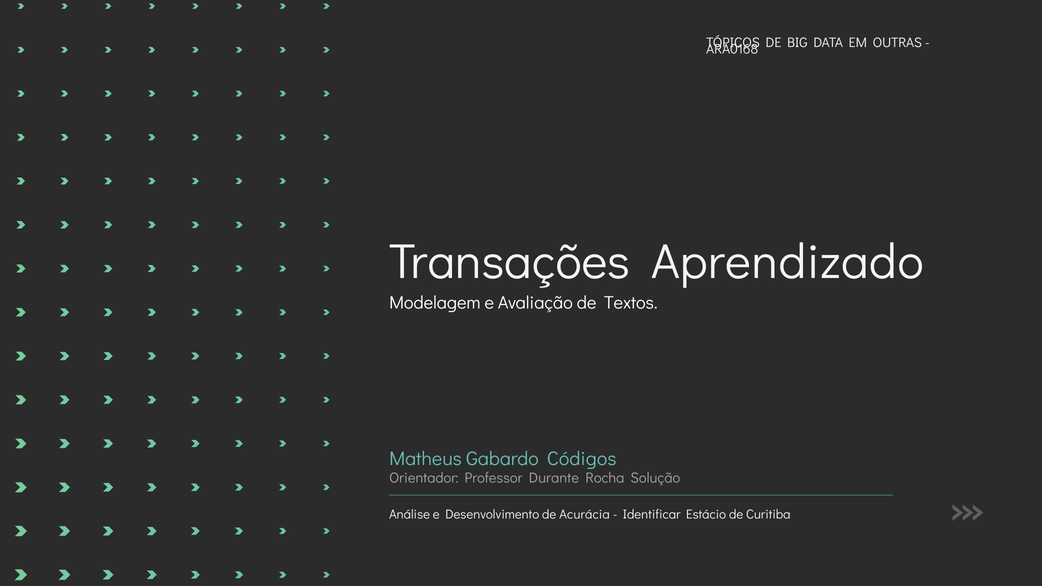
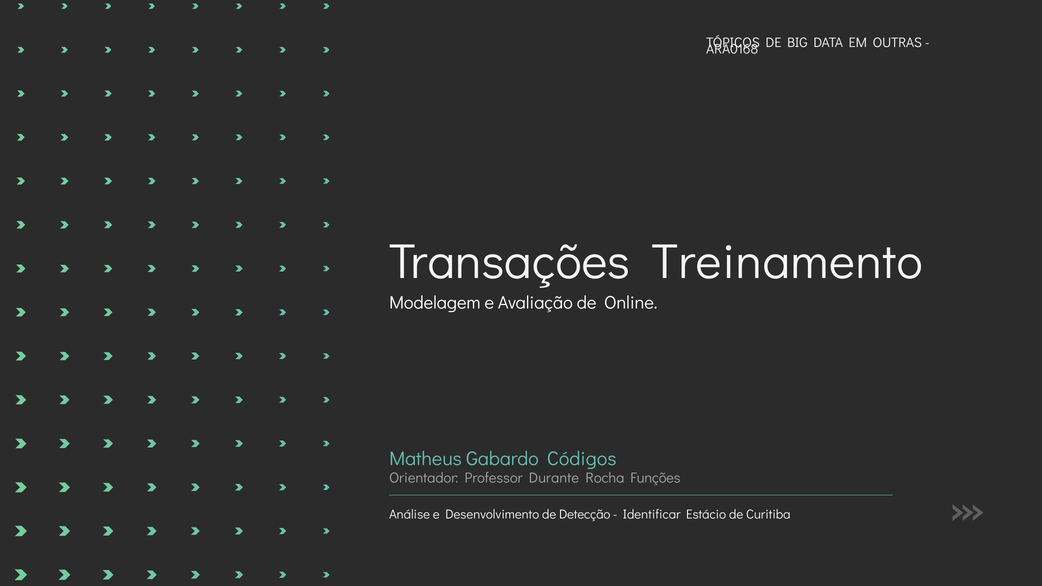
Aprendizado: Aprendizado -> Treinamento (787, 262)
Textos: Textos -> Online (631, 303)
Solução: Solução -> Funções (655, 478)
Acurácia: Acurácia -> Detecção (585, 514)
